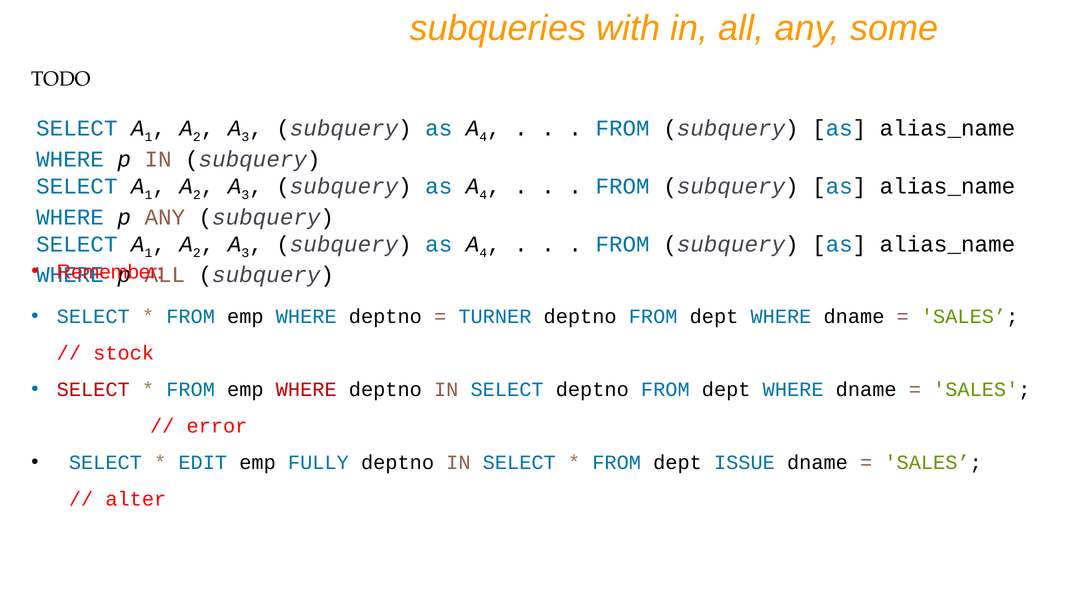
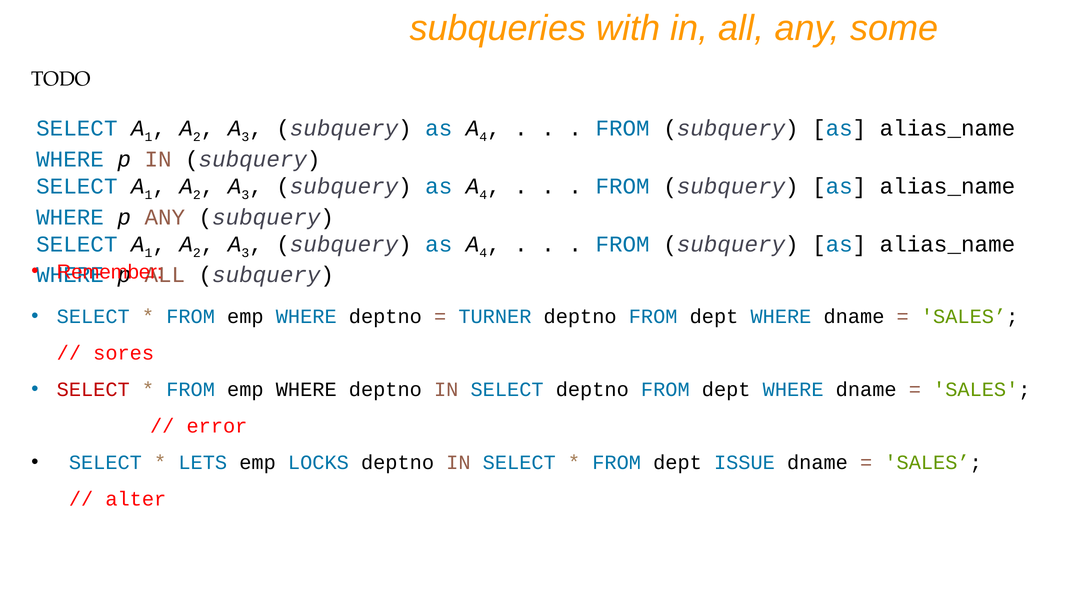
stock: stock -> sores (124, 353)
WHERE colour: red -> black (306, 389)
EDIT: EDIT -> LETS (203, 462)
FULLY: FULLY -> LOCKS (318, 462)
